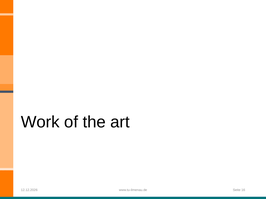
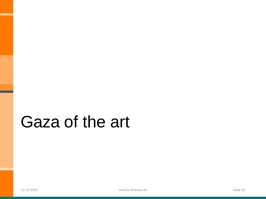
Work: Work -> Gaza (40, 122)
